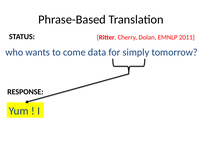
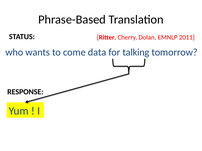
simply: simply -> talking (136, 52)
